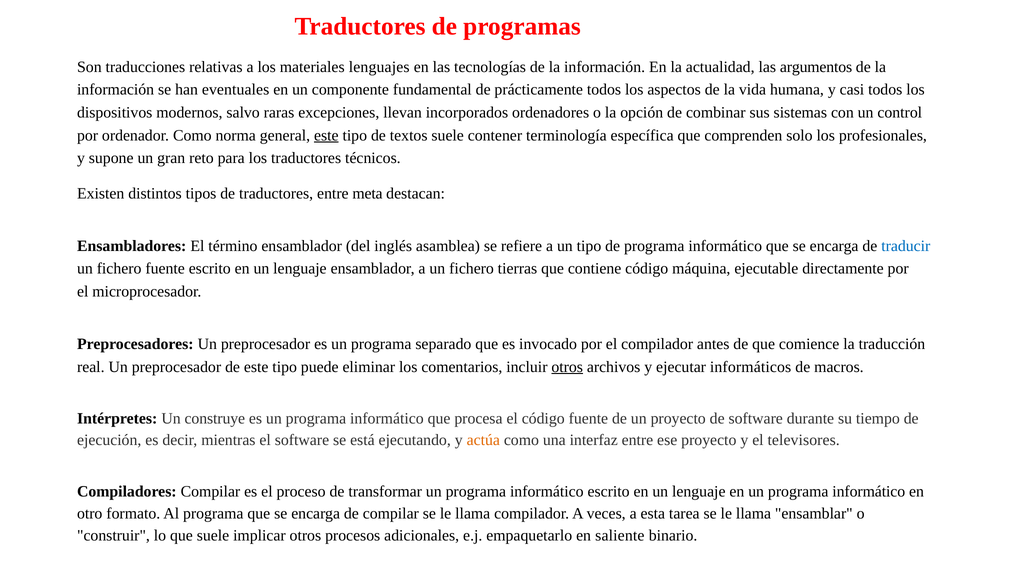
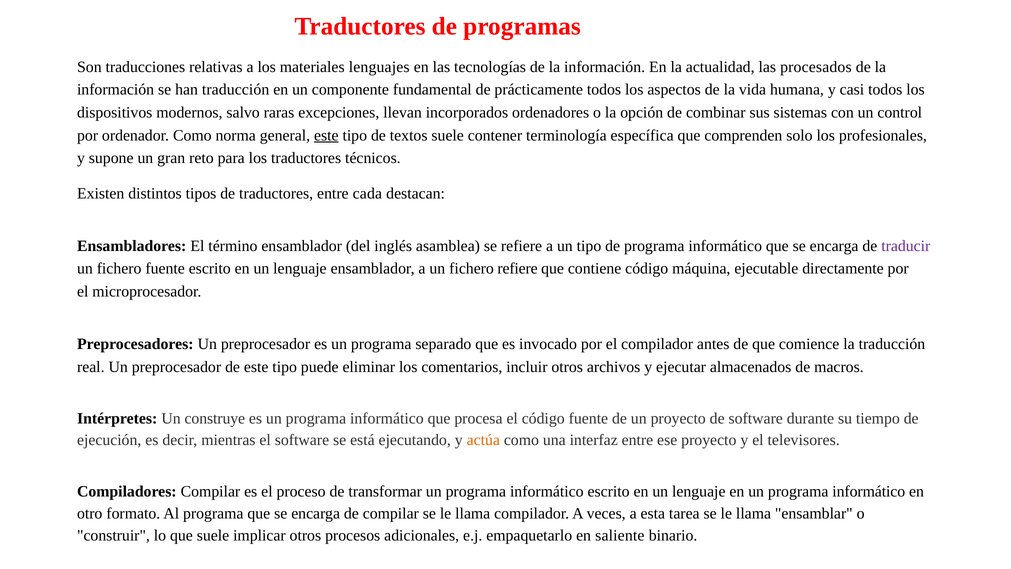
argumentos: argumentos -> procesados (816, 67)
han eventuales: eventuales -> traducción (236, 90)
meta: meta -> cada (367, 193)
traducir colour: blue -> purple (906, 246)
fichero tierras: tierras -> refiere (518, 269)
otros underline: present -> none (567, 367)
informáticos: informáticos -> almacenados (751, 367)
